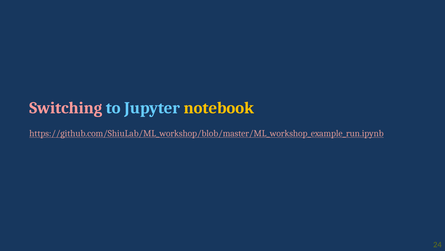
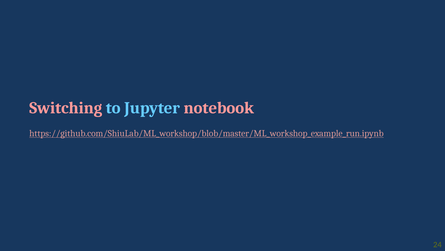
notebook colour: yellow -> pink (219, 108)
